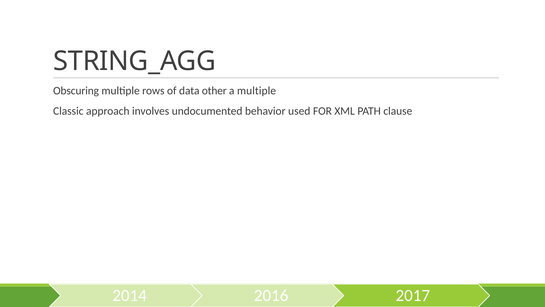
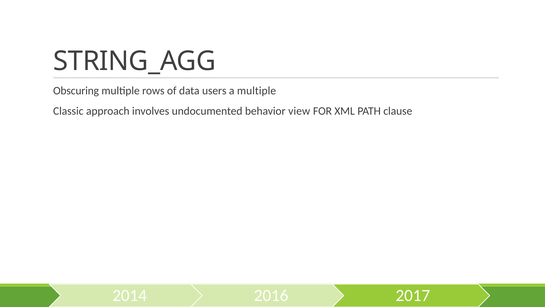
other: other -> users (214, 91)
used: used -> view (299, 111)
